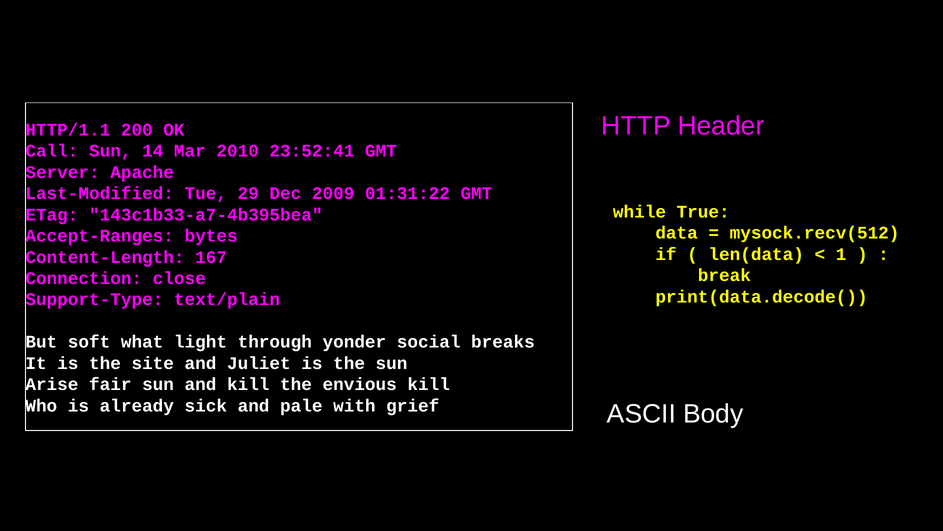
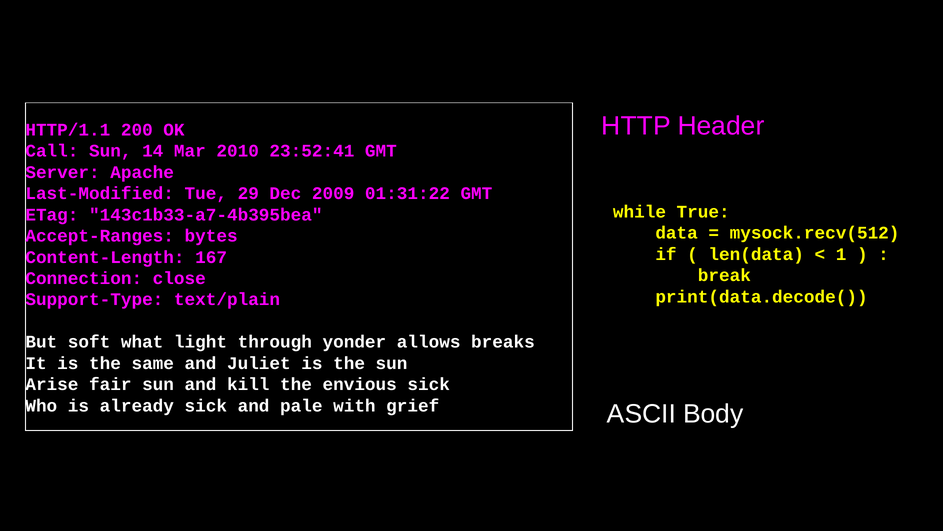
social: social -> allows (429, 342)
site: site -> same (153, 363)
envious kill: kill -> sick (429, 384)
